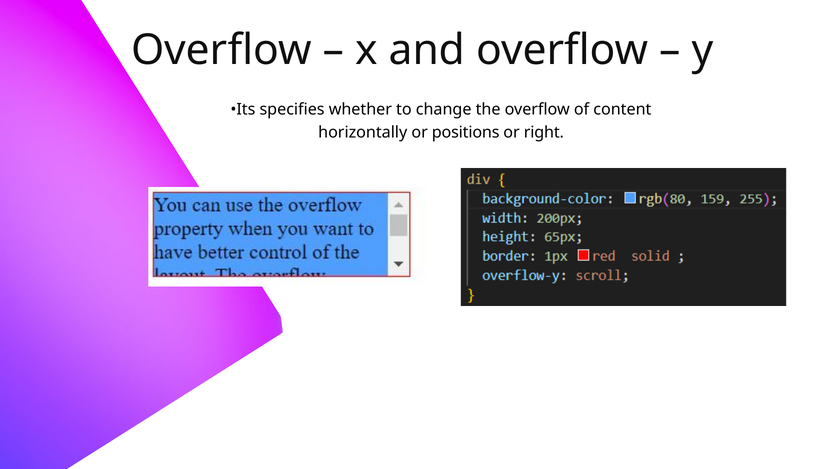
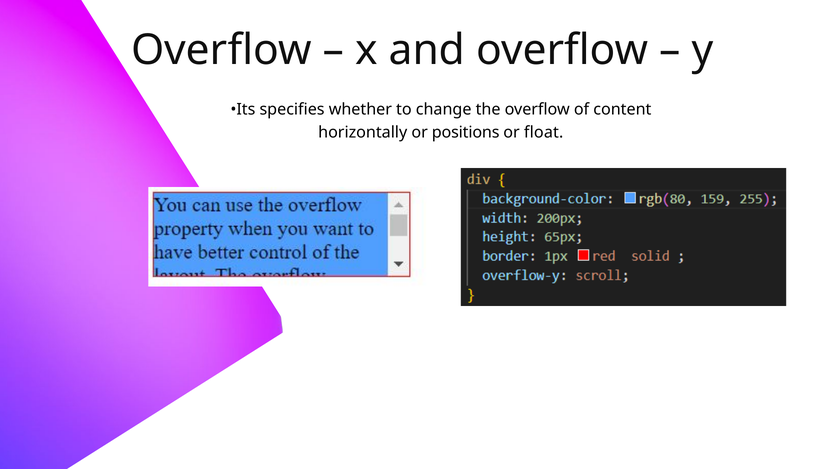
right: right -> float (544, 132)
